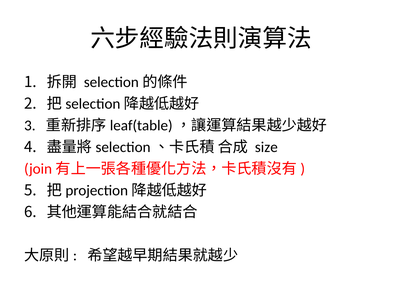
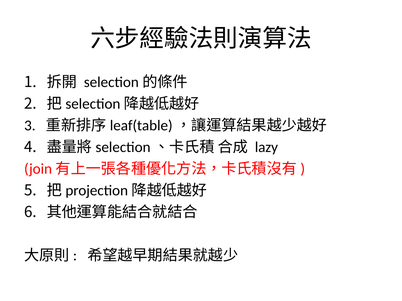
size: size -> lazy (266, 148)
